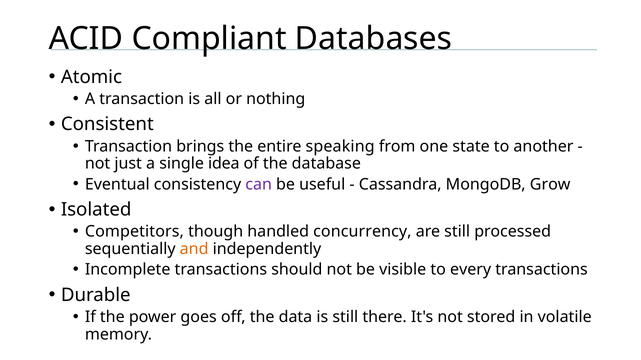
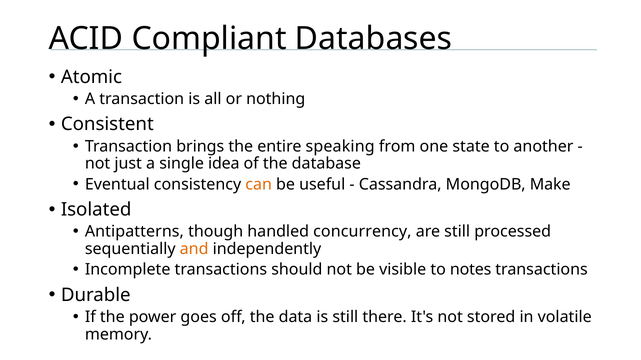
can colour: purple -> orange (259, 185)
Grow: Grow -> Make (550, 185)
Competitors: Competitors -> Antipatterns (134, 232)
every: every -> notes (471, 270)
